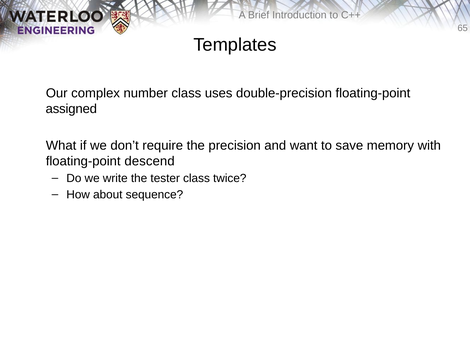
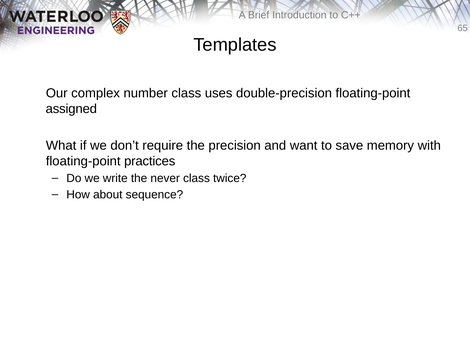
descend: descend -> practices (150, 161)
tester: tester -> never (165, 178)
